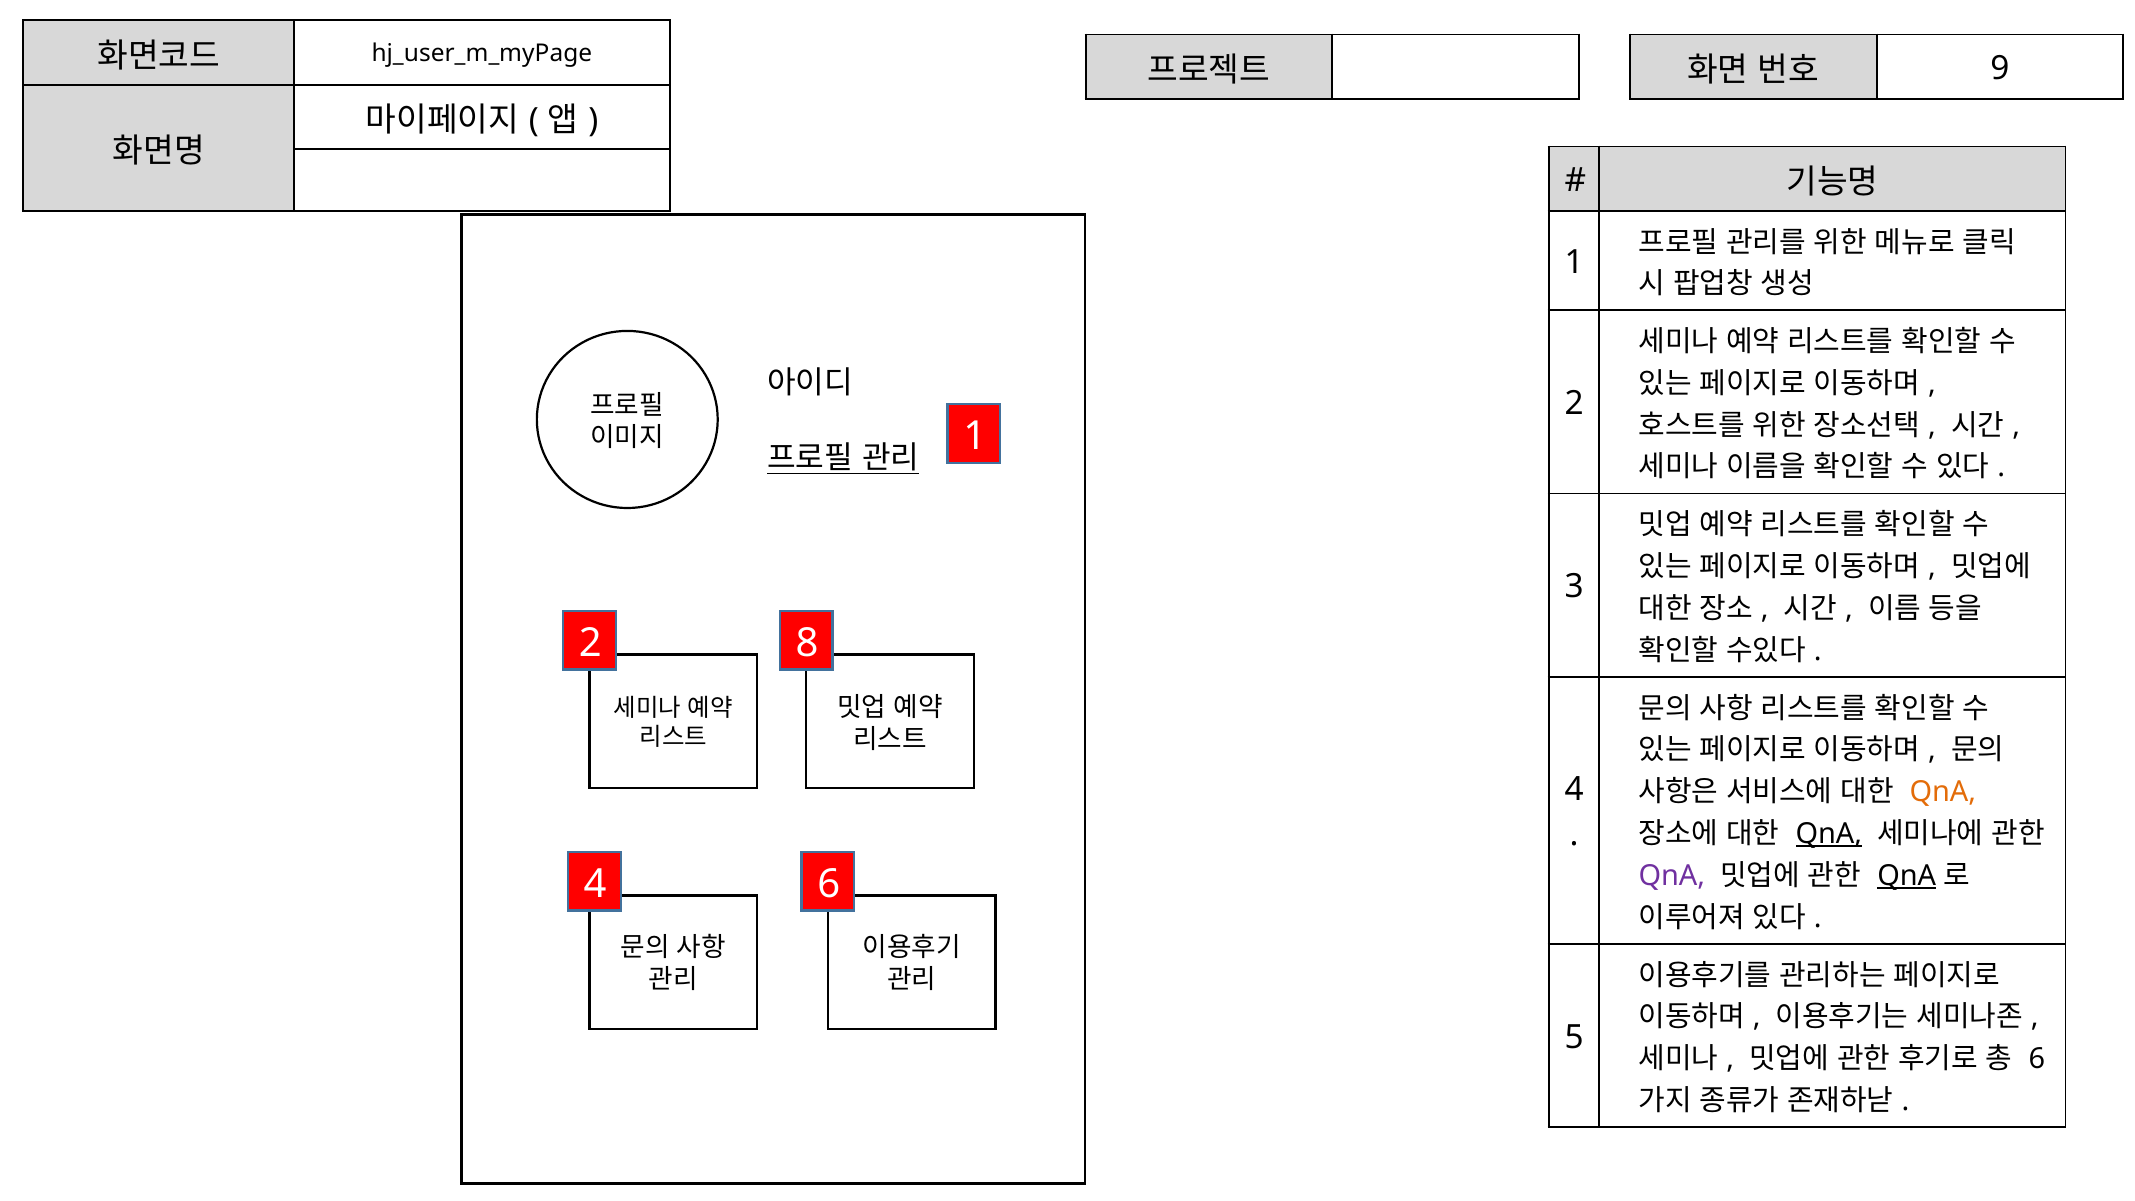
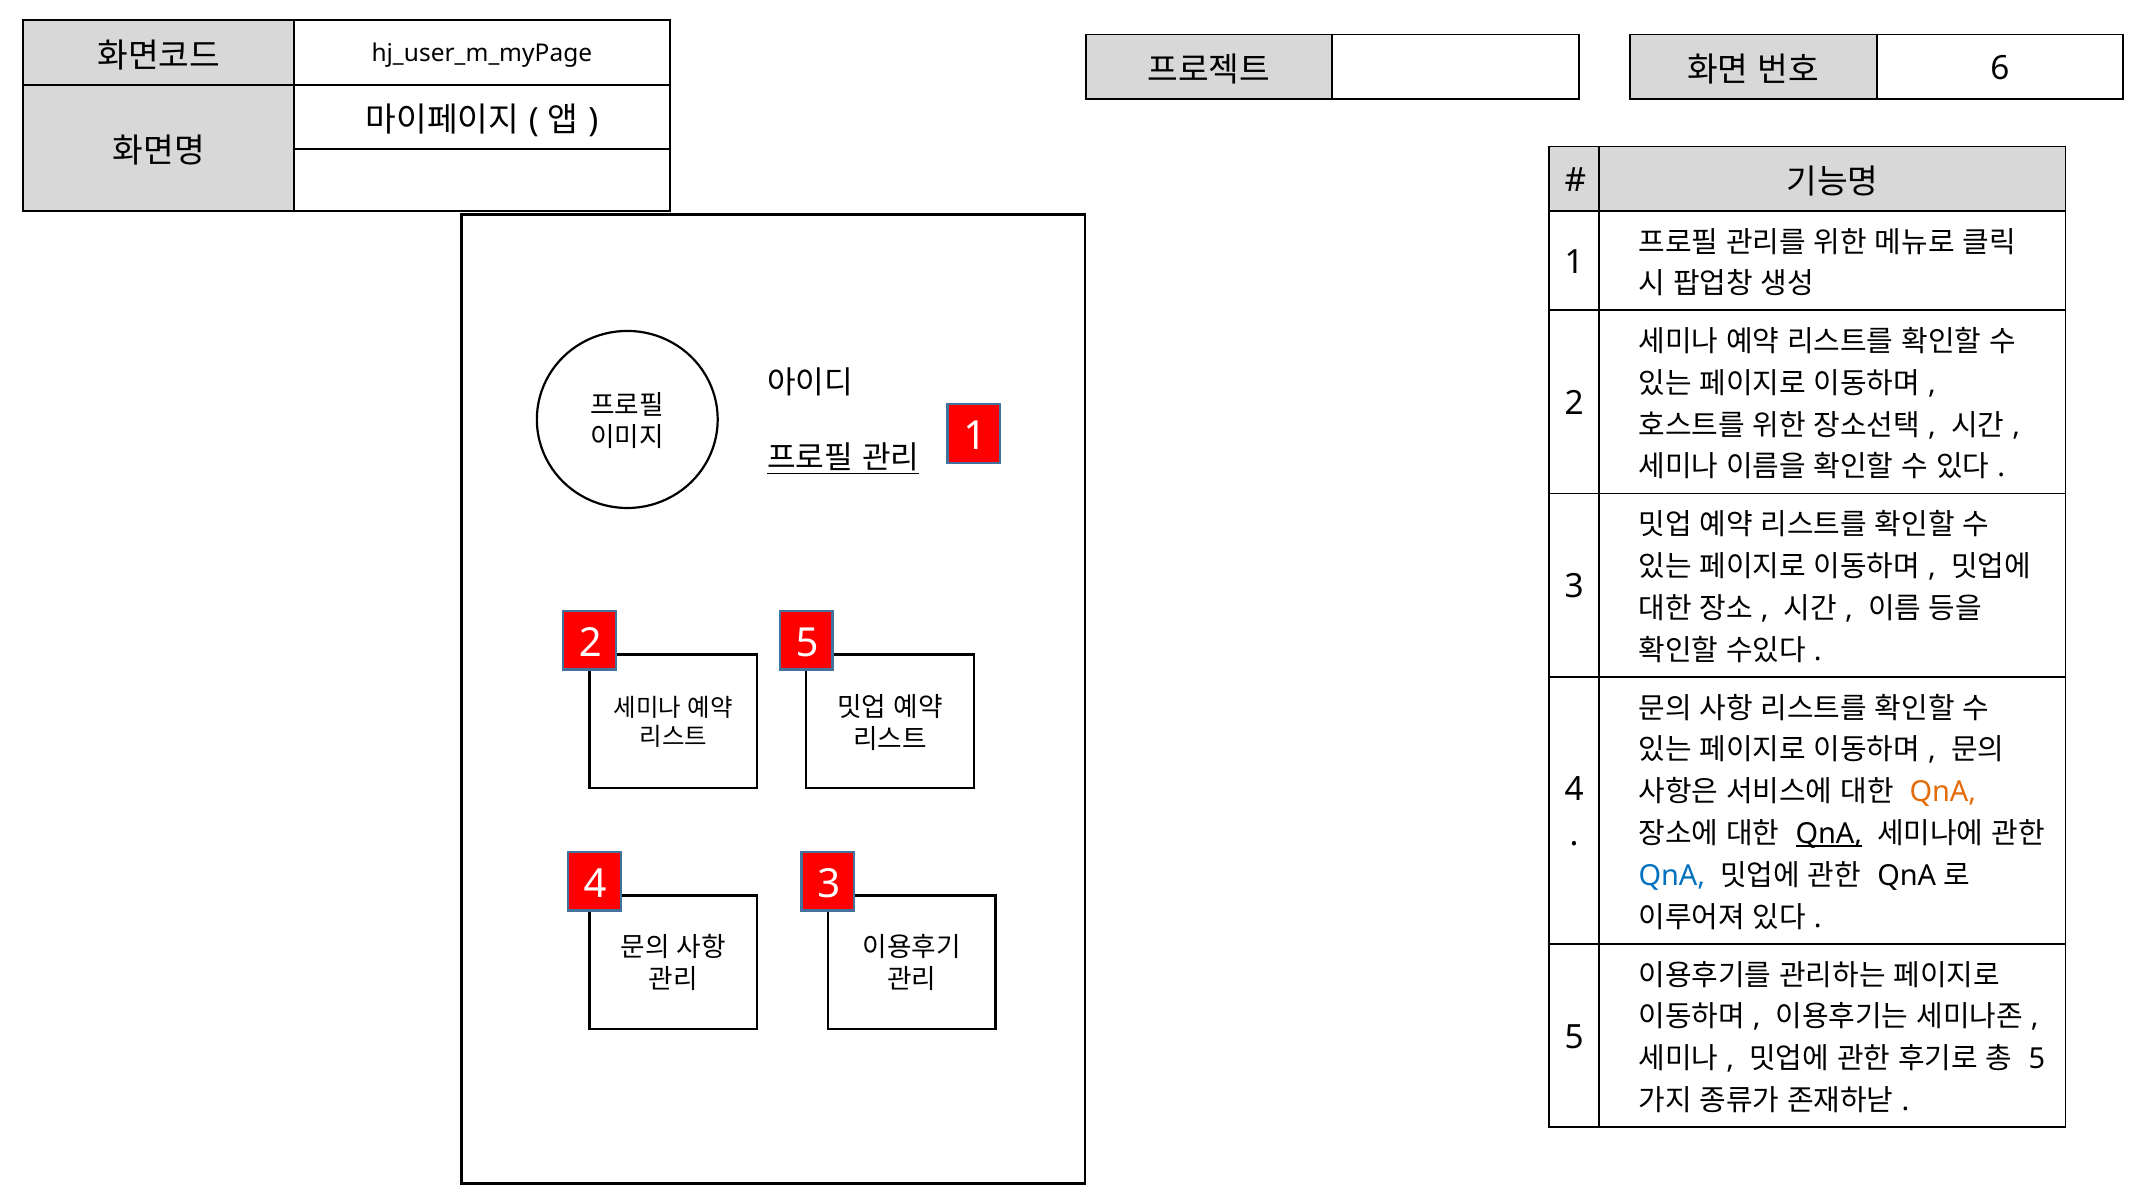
9: 9 -> 6 (2000, 69)
2 8: 8 -> 5 (807, 643)
QnA colour: purple -> blue (1672, 876)
QnA underline: present -> none (1907, 876)
4 6: 6 -> 3 (829, 884)
6: 6 -> 5 (2037, 1059)
